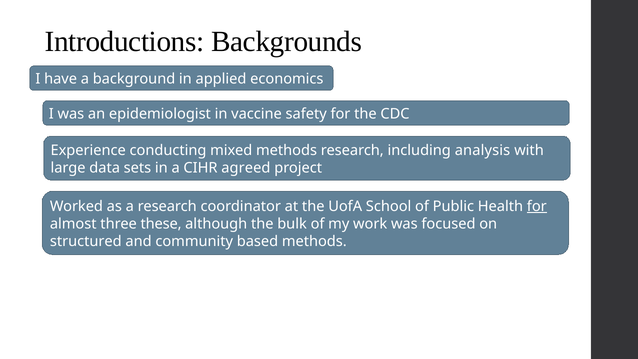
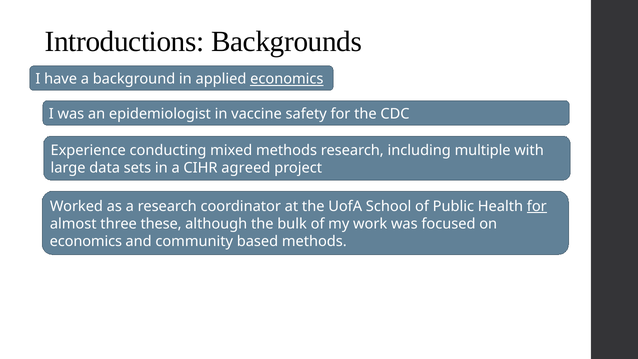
economics underline: none -> present (287, 79)
analysis: analysis -> multiple (483, 150)
structured: structured -> economics (86, 241)
